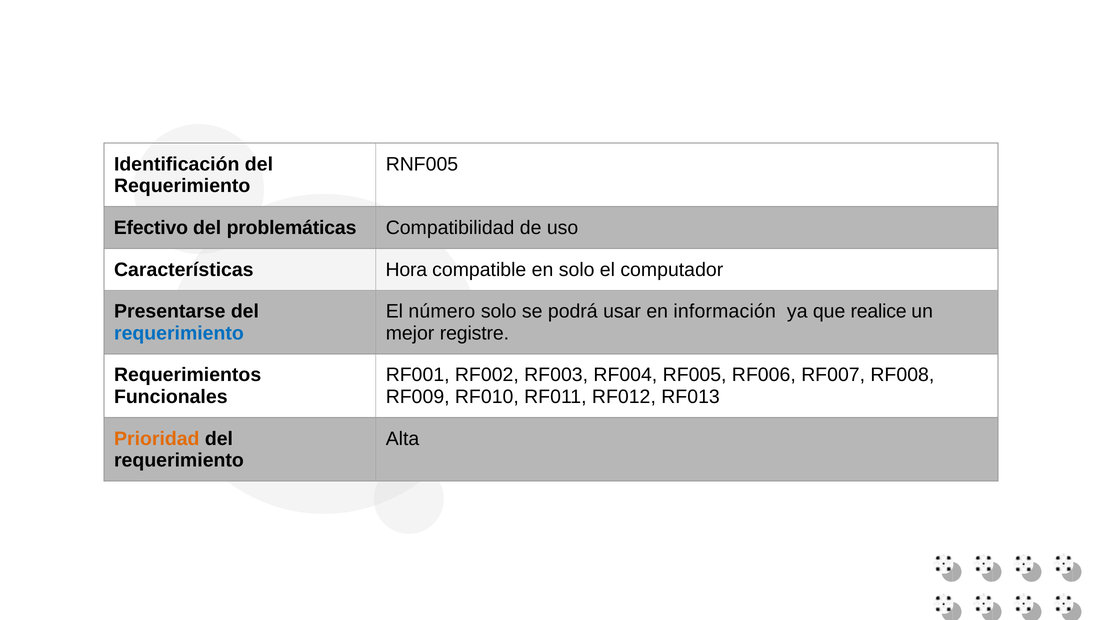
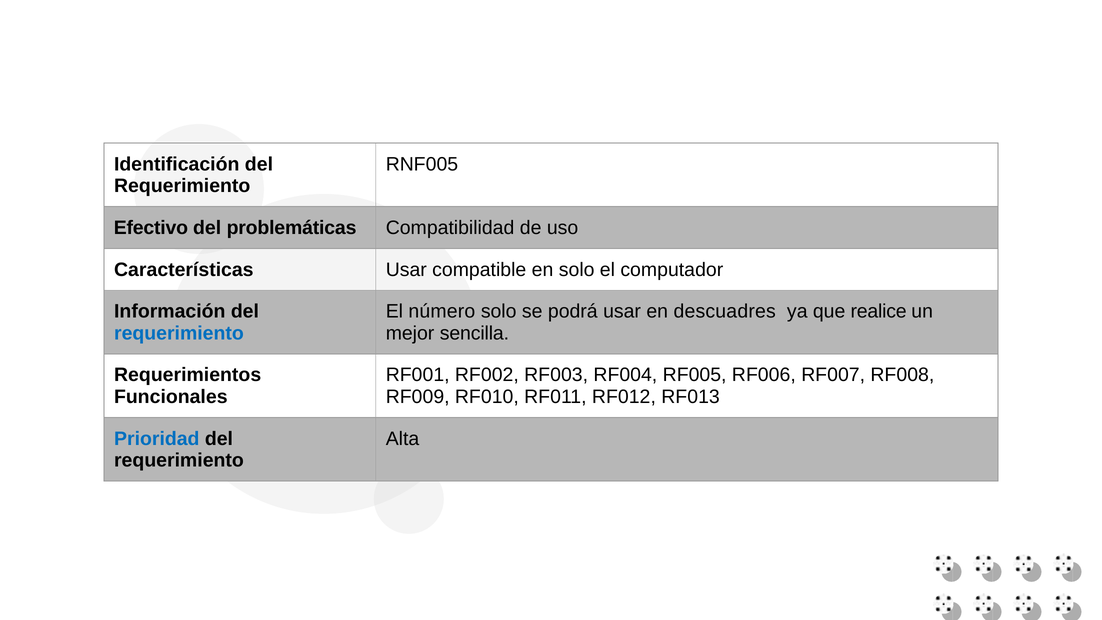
Características Hora: Hora -> Usar (406, 270)
Presentarse: Presentarse -> Información (170, 311)
información: información -> descuadres (725, 311)
registre: registre -> sencilla (474, 333)
Prioridad colour: orange -> blue (157, 439)
